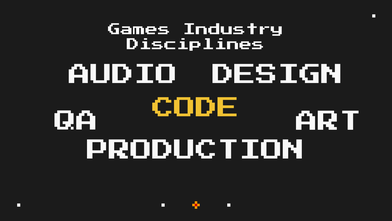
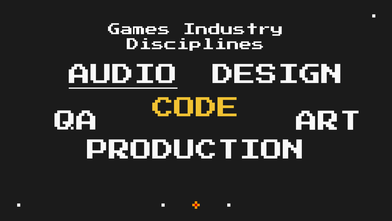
AUDIO underline: none -> present (123, 79)
